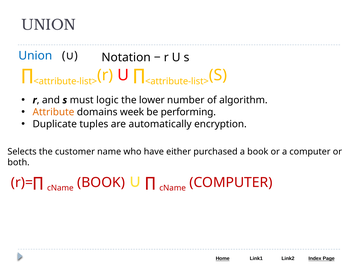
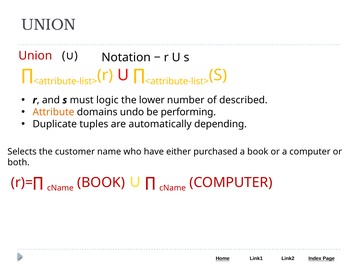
Union colour: blue -> red (35, 55)
algorithm: algorithm -> described (243, 100)
week: week -> undo (132, 112)
encryption: encryption -> depending (220, 124)
